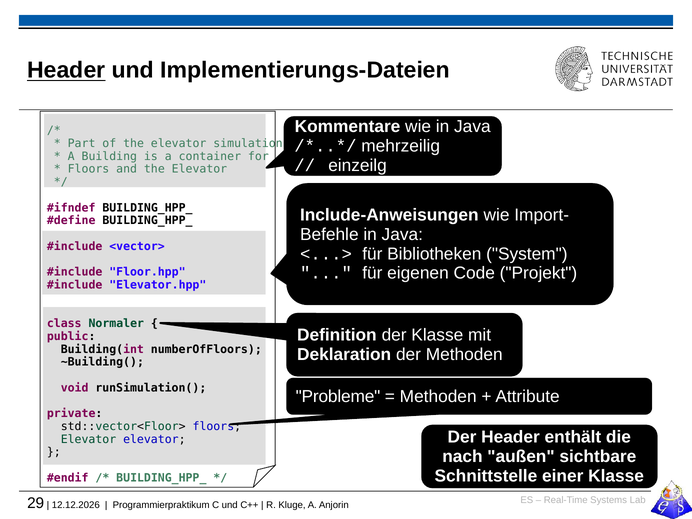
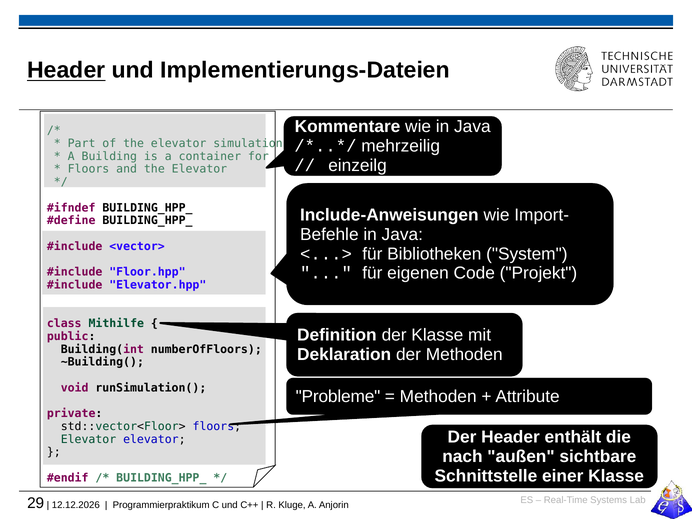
Normaler: Normaler -> Mithilfe (116, 323)
